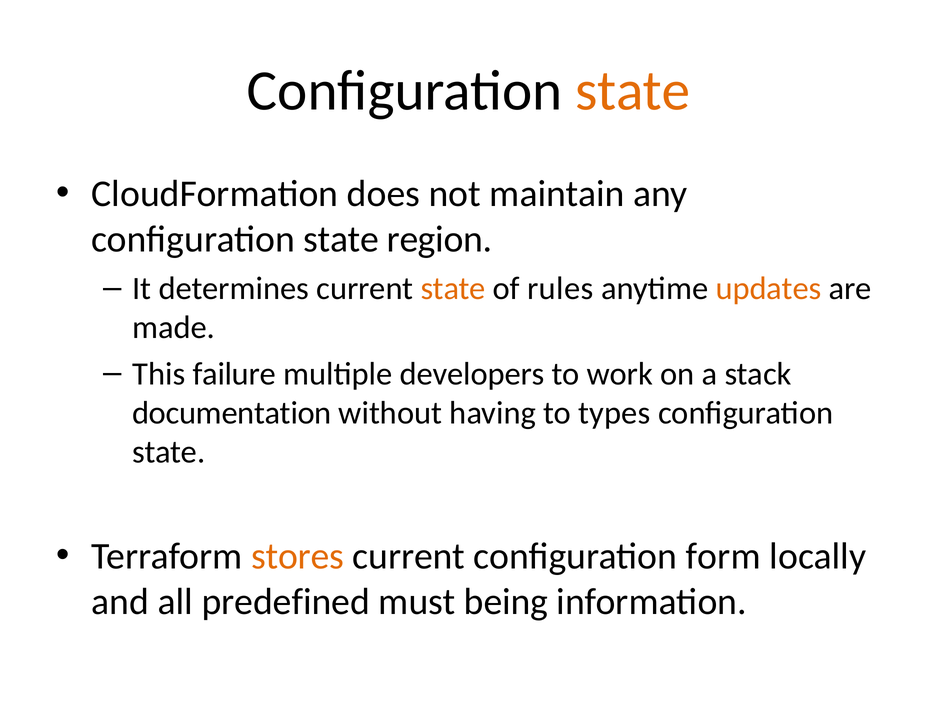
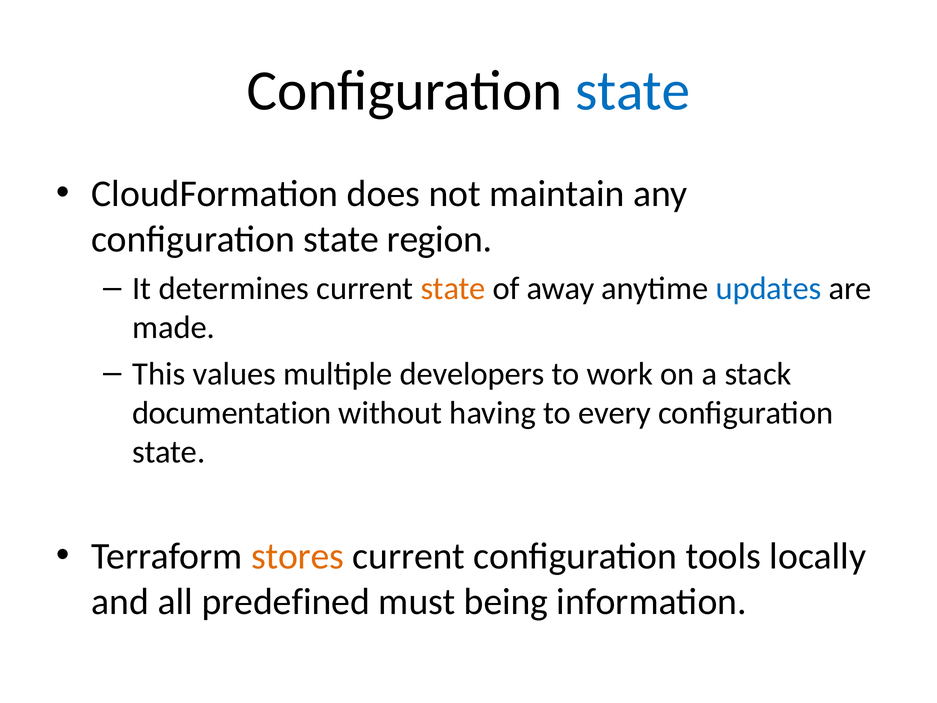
state colour: orange -> blue (633, 91)
rules: rules -> away (561, 288)
updates colour: orange -> blue (769, 288)
failure: failure -> values (234, 374)
types: types -> every (615, 413)
form: form -> tools (723, 556)
